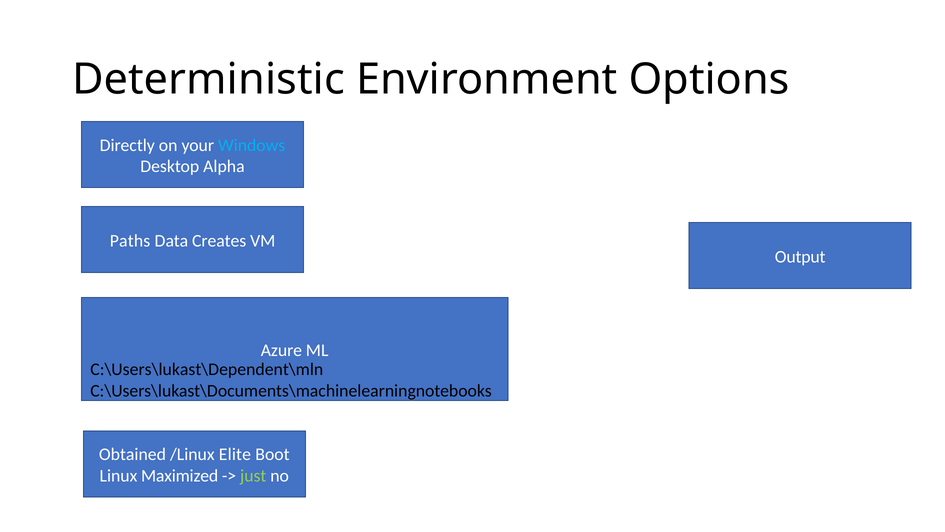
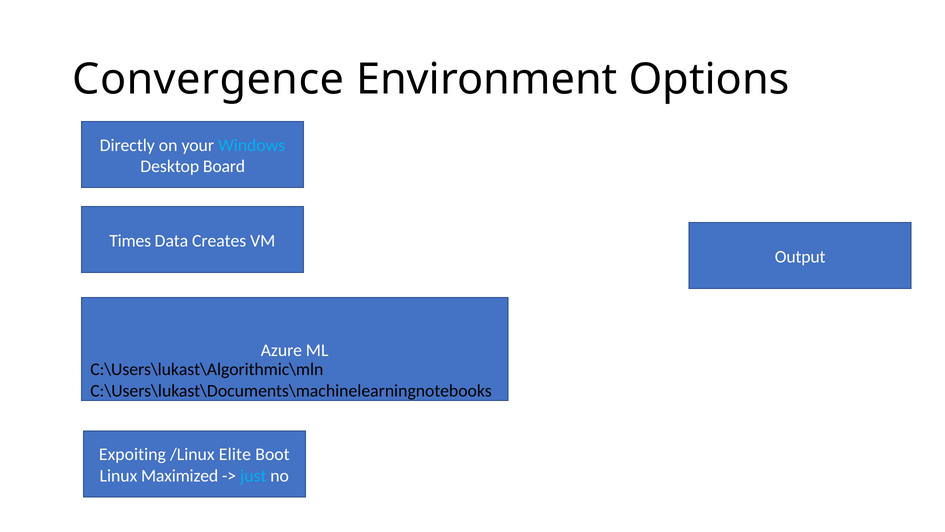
Deterministic: Deterministic -> Convergence (208, 79)
Alpha: Alpha -> Board (224, 166)
Paths: Paths -> Times (130, 241)
C:\Users\lukast\Dependent\mln: C:\Users\lukast\Dependent\mln -> C:\Users\lukast\Algorithmic\mln (207, 369)
Obtained: Obtained -> Expoiting (132, 454)
just colour: light green -> light blue (253, 475)
